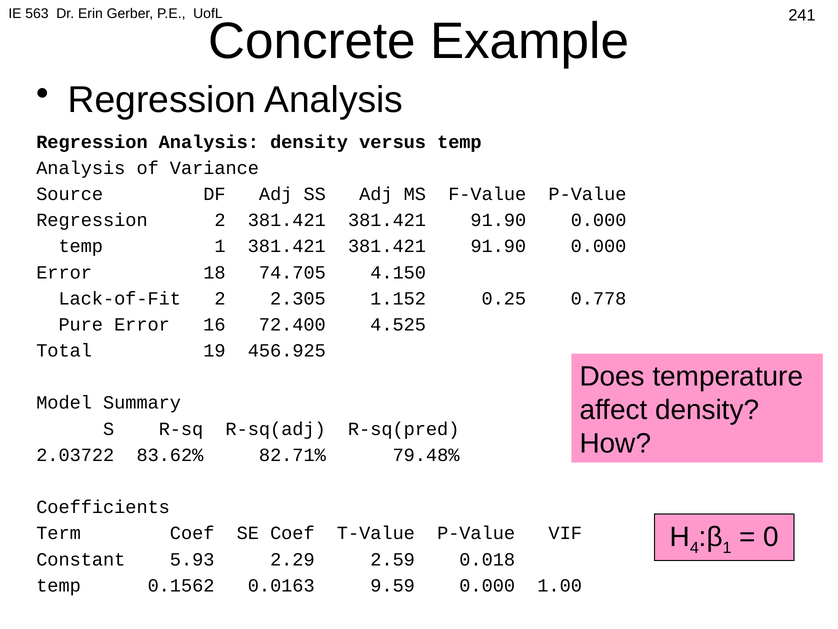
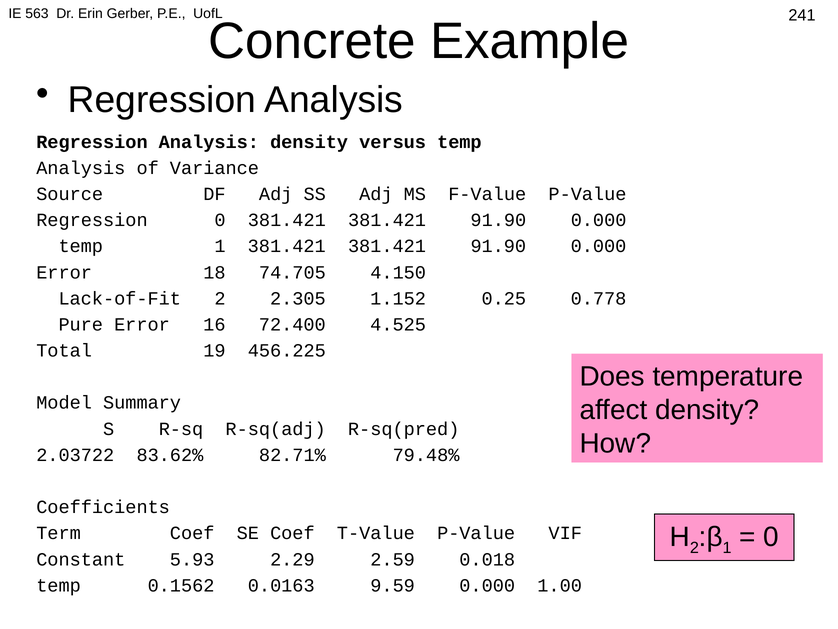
Regression 2: 2 -> 0 (220, 220)
456.925: 456.925 -> 456.225 (287, 350)
4: 4 -> 2 (694, 547)
